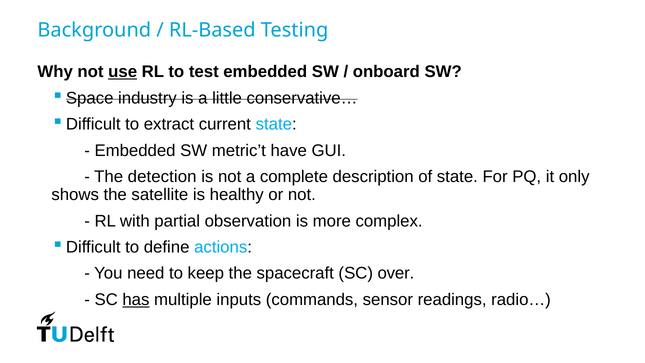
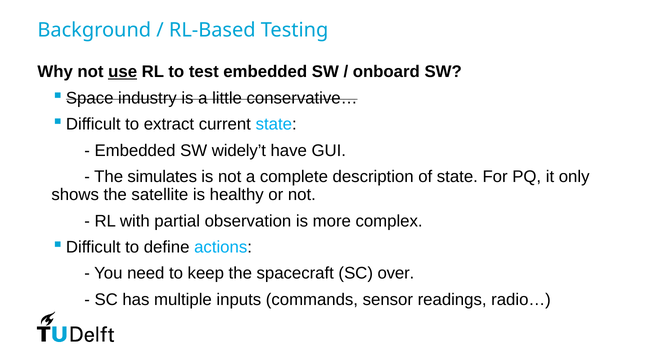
metric’t: metric’t -> widely’t (239, 150)
detection: detection -> simulates (162, 177)
has underline: present -> none (136, 299)
